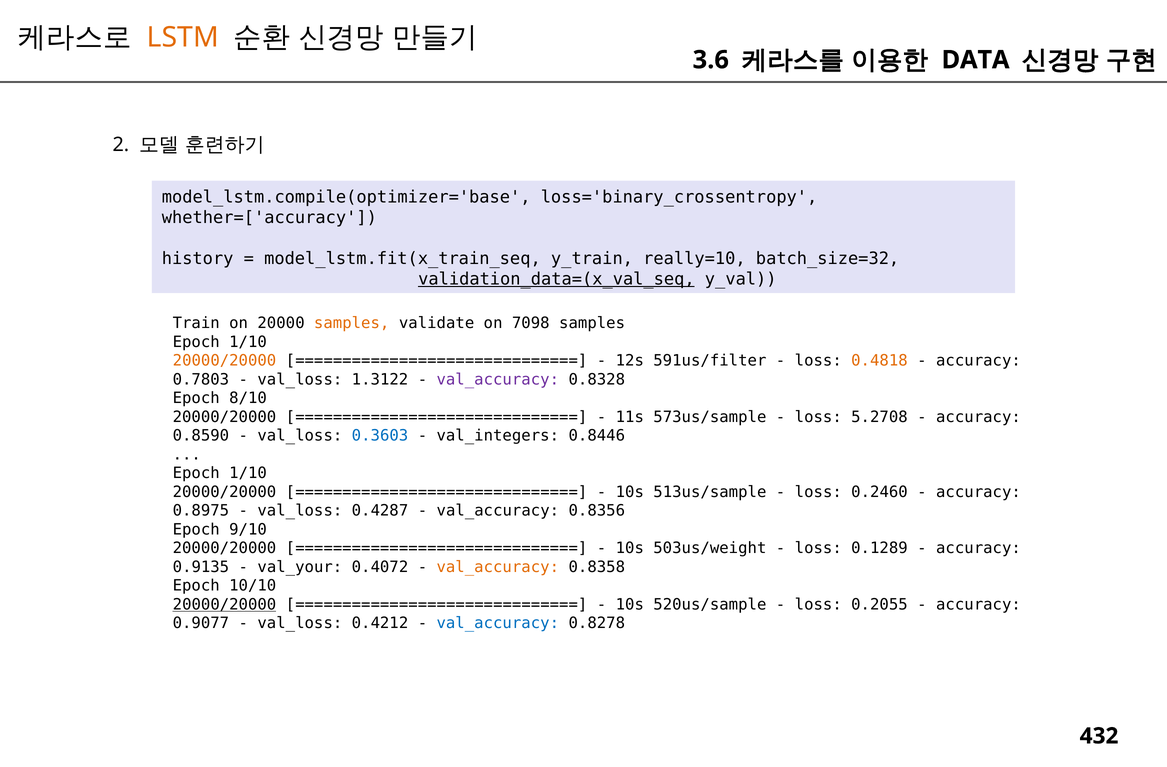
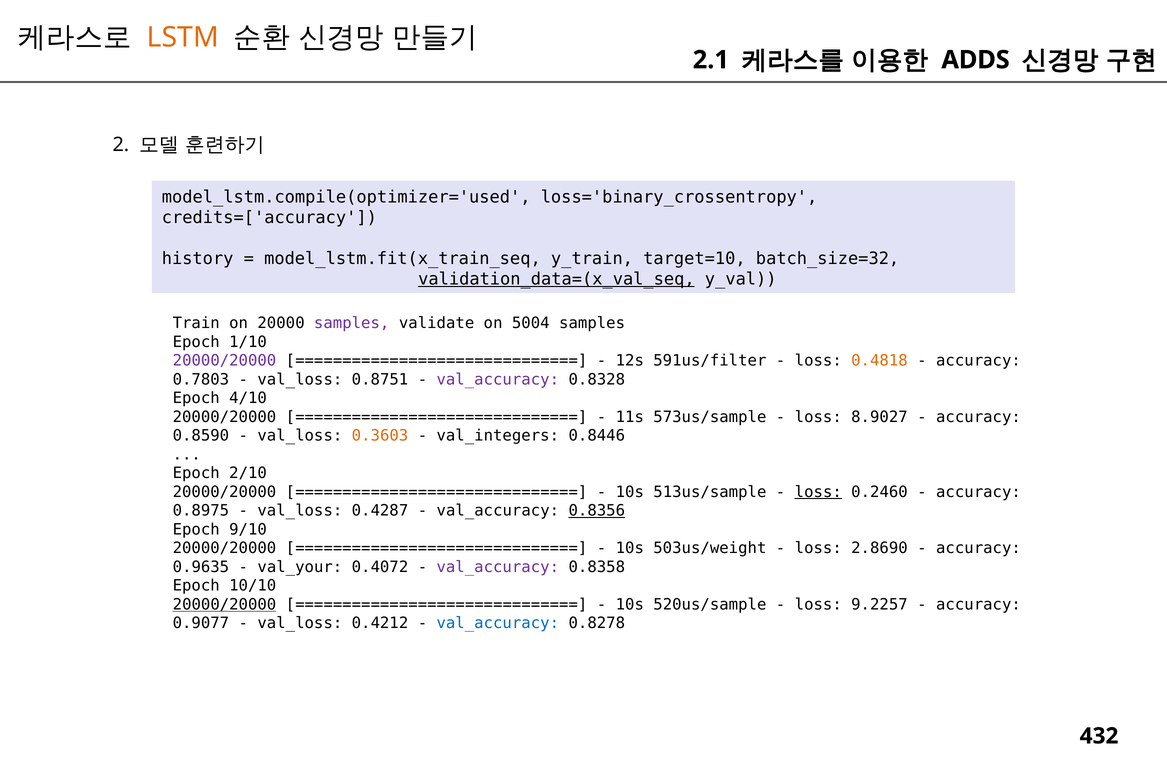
3.6: 3.6 -> 2.1 (711, 60)
DATA: DATA -> ADDS (976, 60)
model_lstm.compile(optimizer='base: model_lstm.compile(optimizer='base -> model_lstm.compile(optimizer='used (346, 197)
whether=['accuracy: whether=['accuracy -> credits=['accuracy (269, 217)
really=10: really=10 -> target=10 (694, 258)
samples colour: orange -> purple (352, 323)
7098: 7098 -> 5004 (531, 323)
20000/20000 colour: orange -> purple (224, 360)
1.3122: 1.3122 -> 0.8751 (380, 379)
8/10: 8/10 -> 4/10 (248, 398)
5.2708: 5.2708 -> 8.9027 (879, 417)
0.3603 colour: blue -> orange (380, 435)
1/10: 1/10 -> 2/10 (248, 473)
loss underline: none -> present (818, 492)
0.8356 underline: none -> present (597, 510)
0.1289: 0.1289 -> 2.8690 (879, 548)
0.9135: 0.9135 -> 0.9635 (201, 567)
val_accuracy colour: orange -> purple (498, 567)
0.2055: 0.2055 -> 9.2257 (879, 604)
